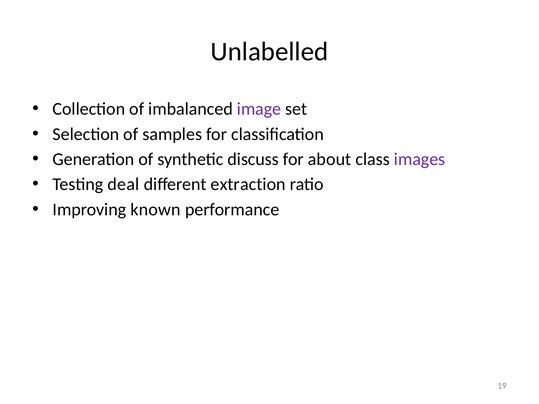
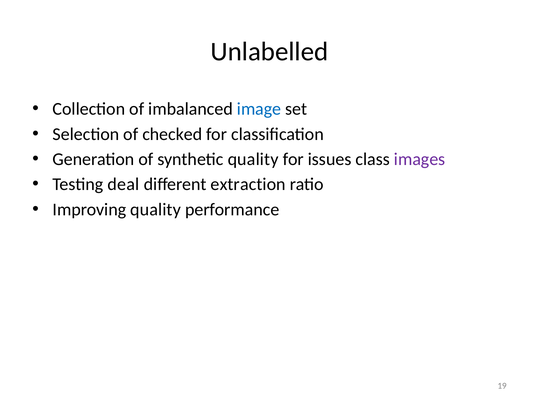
image colour: purple -> blue (259, 109)
samples: samples -> checked (172, 134)
synthetic discuss: discuss -> quality (253, 159)
about: about -> issues (330, 159)
Improving known: known -> quality (156, 210)
